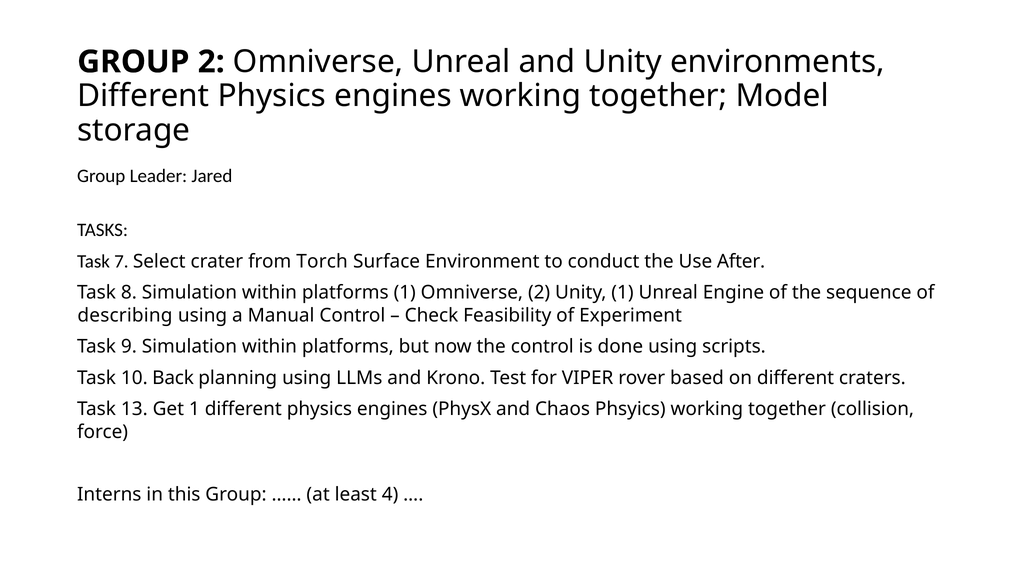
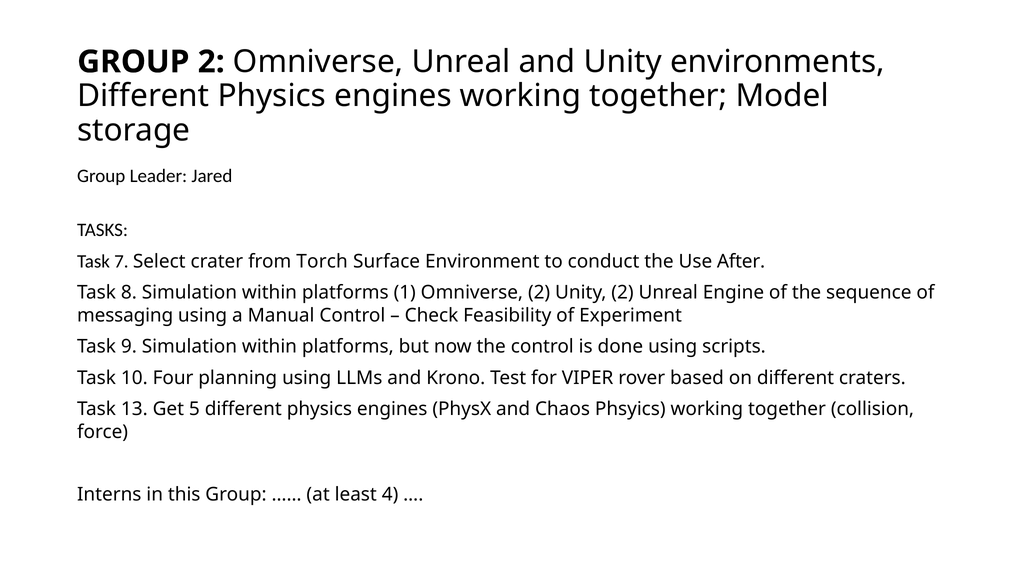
Unity 1: 1 -> 2 (622, 293)
describing: describing -> messaging (125, 315)
Back: Back -> Four (173, 378)
Get 1: 1 -> 5 (194, 409)
